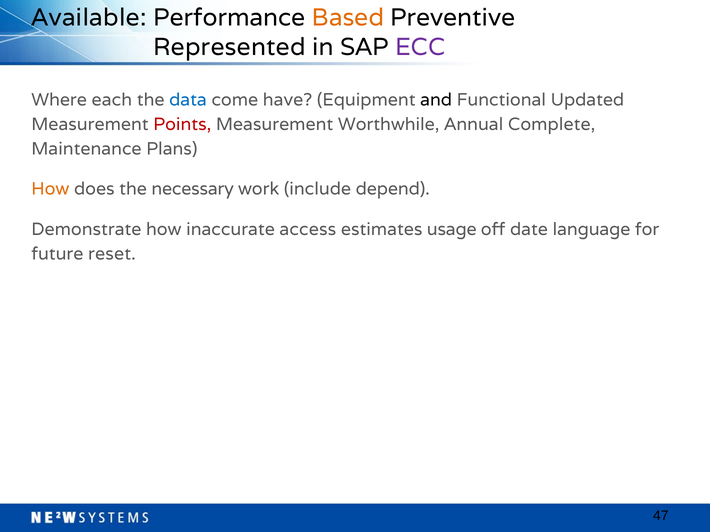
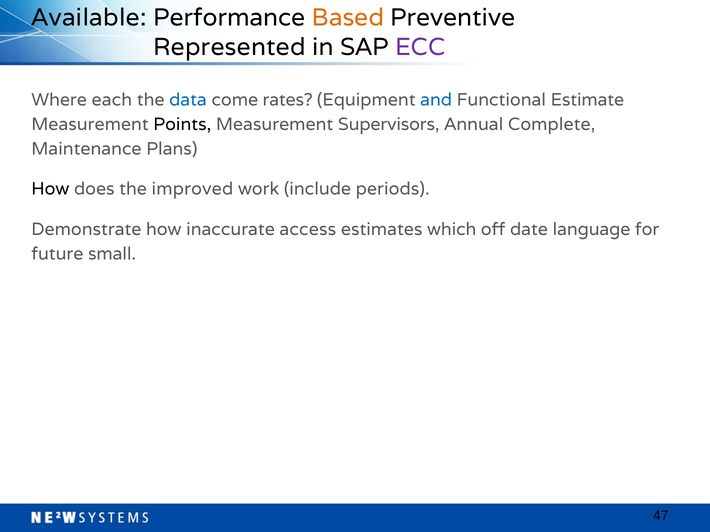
have: have -> rates (288, 100)
and colour: black -> blue (436, 100)
Updated: Updated -> Estimate (587, 100)
Points colour: red -> black (182, 125)
Worthwhile: Worthwhile -> Supervisors (389, 125)
How colour: orange -> black (50, 189)
necessary: necessary -> improved (192, 189)
depend: depend -> periods (393, 189)
usage: usage -> which (452, 230)
reset: reset -> small (112, 254)
